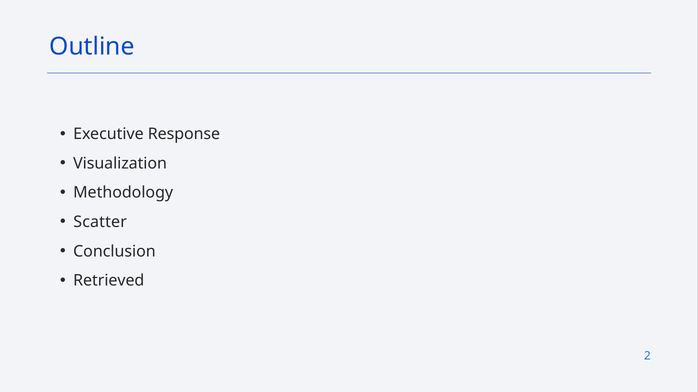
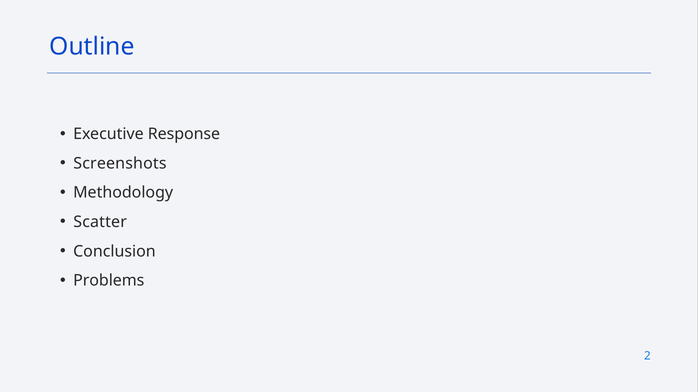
Visualization: Visualization -> Screenshots (120, 164)
Retrieved: Retrieved -> Problems (109, 281)
